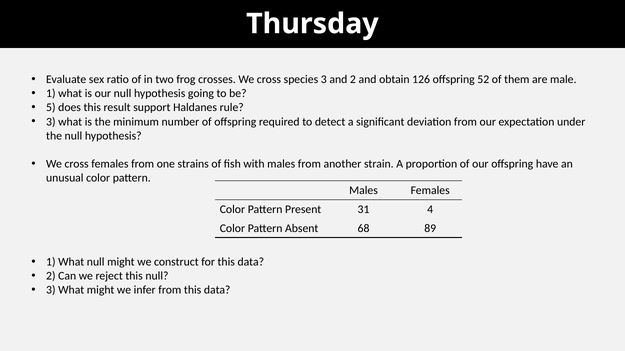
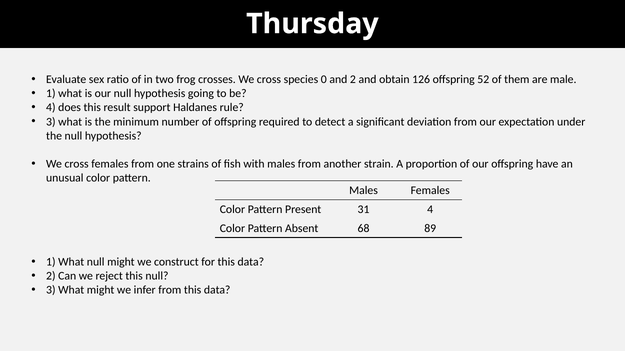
species 3: 3 -> 0 (324, 80)
5: 5 -> 4 (51, 108)
